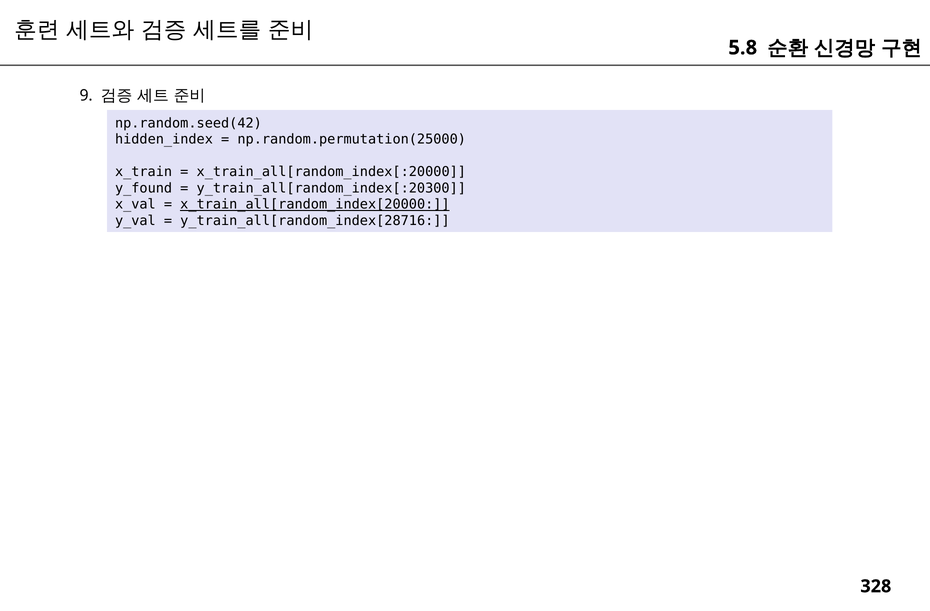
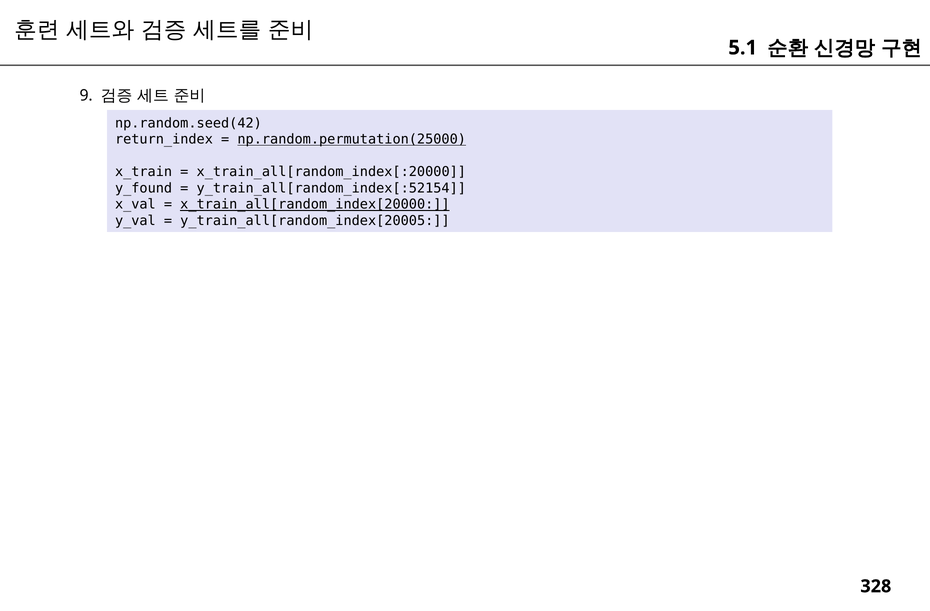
5.8: 5.8 -> 5.1 (743, 48)
hidden_index: hidden_index -> return_index (164, 139)
np.random.permutation(25000 underline: none -> present (352, 139)
y_train_all[random_index[:20300: y_train_all[random_index[:20300 -> y_train_all[random_index[:52154 (331, 188)
y_train_all[random_index[28716: y_train_all[random_index[28716 -> y_train_all[random_index[20005 (315, 221)
